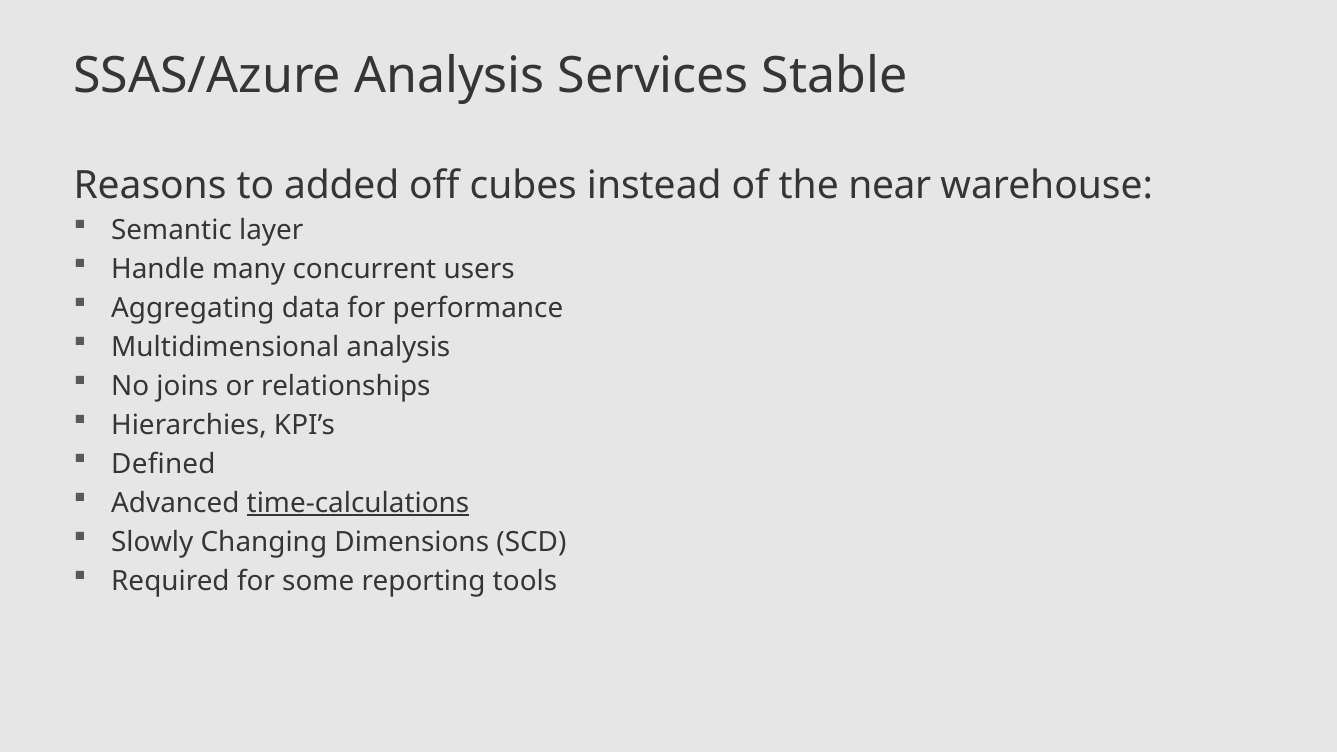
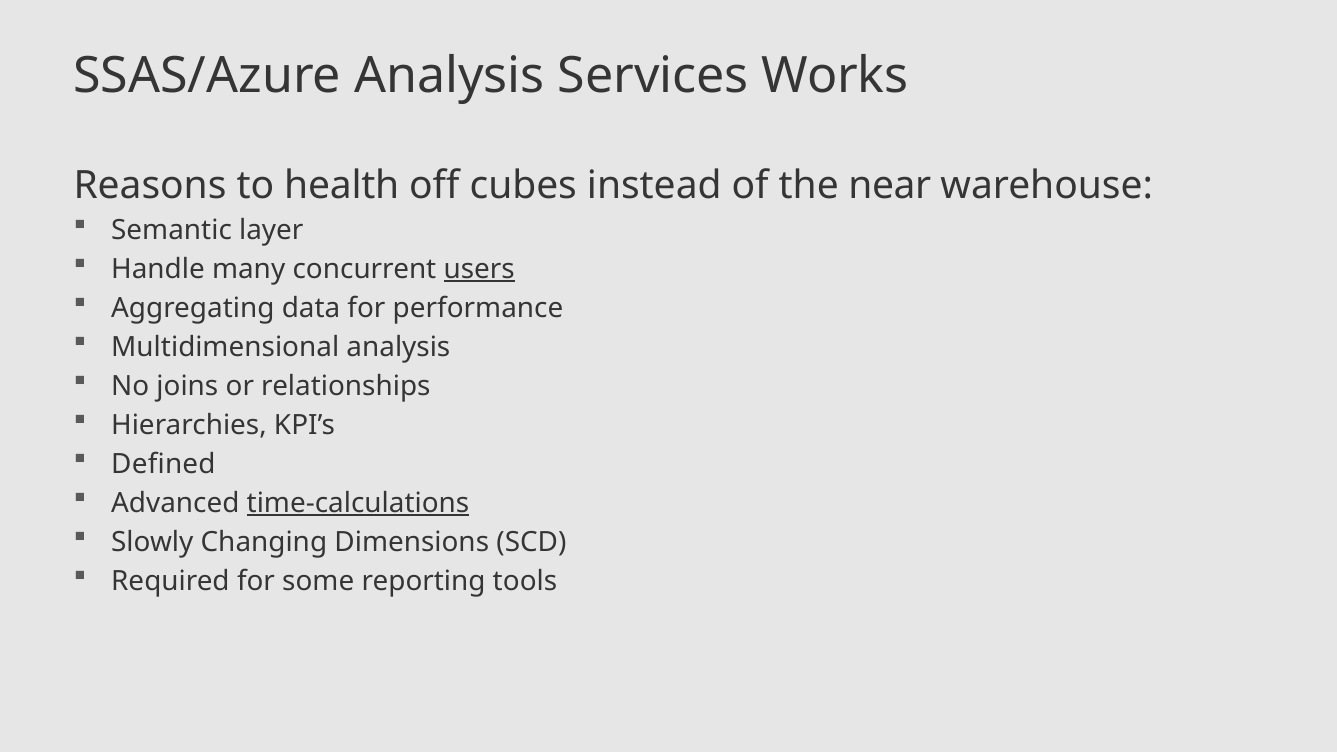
Stable: Stable -> Works (835, 76)
added: added -> health (342, 185)
users underline: none -> present (479, 269)
